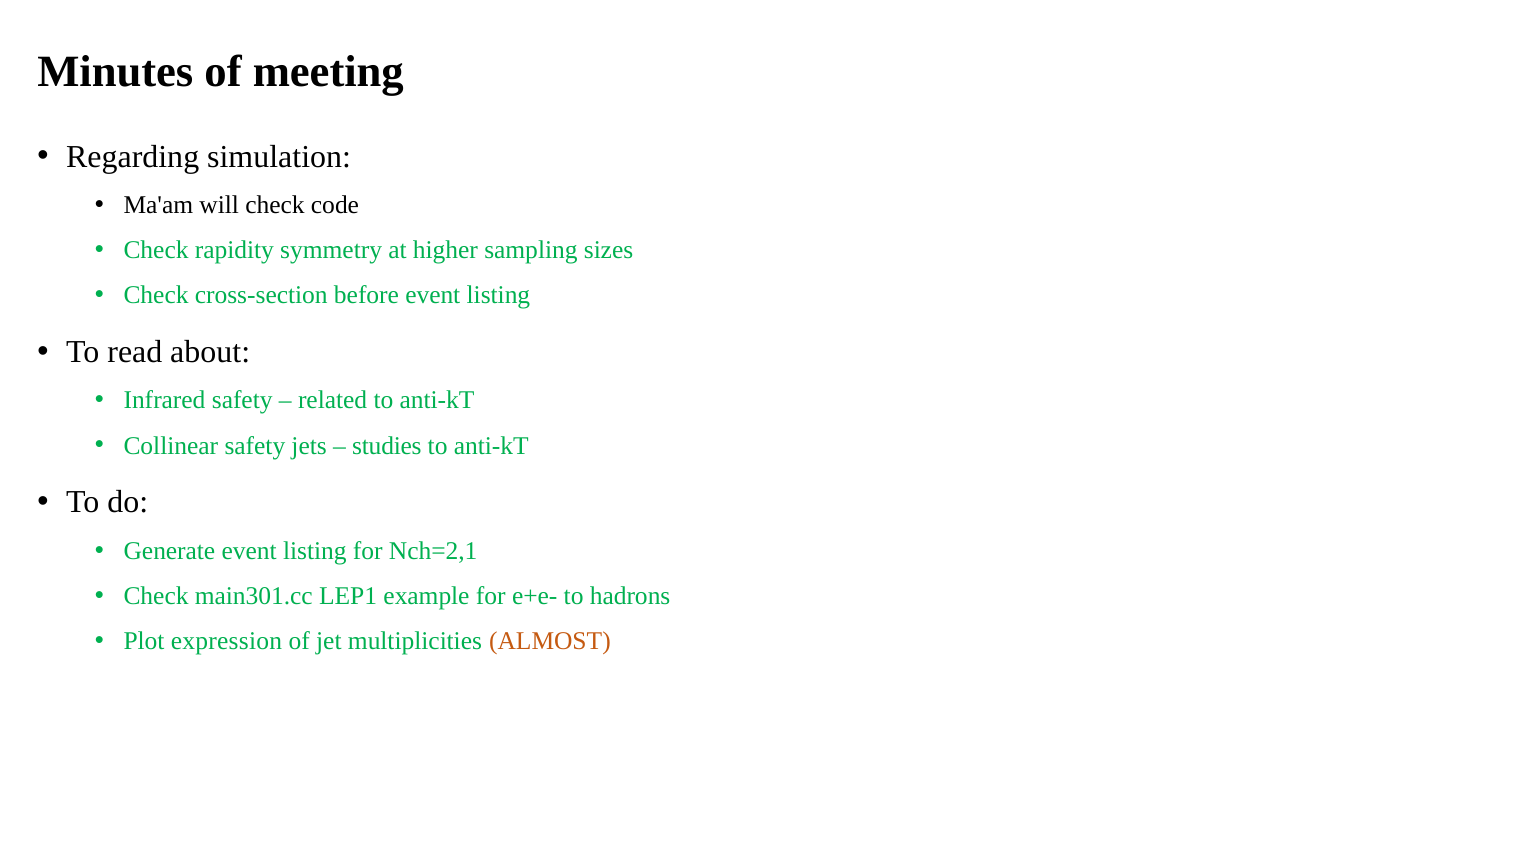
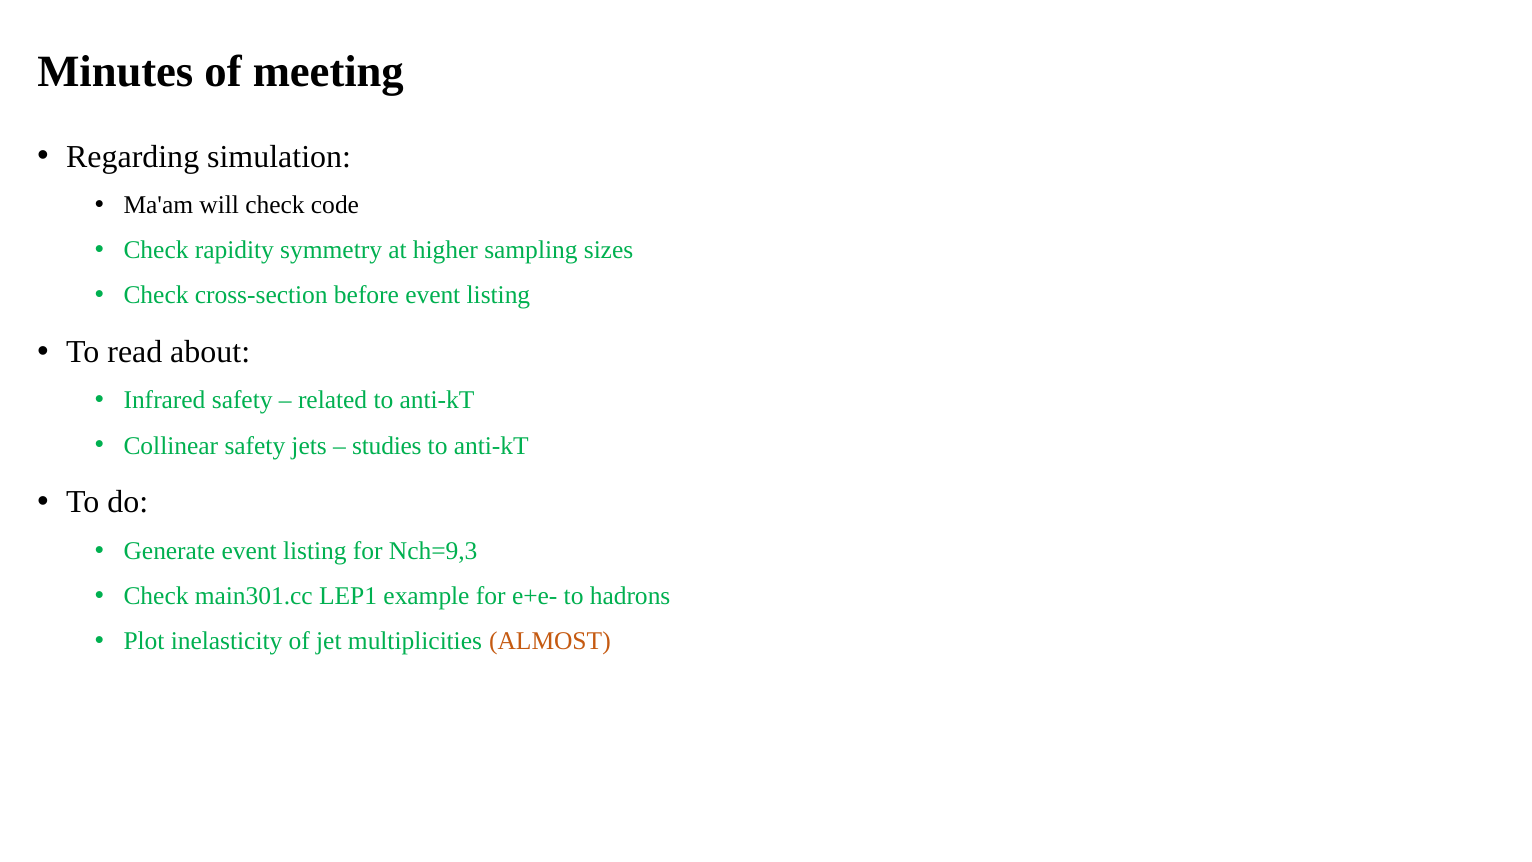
Nch=2,1: Nch=2,1 -> Nch=9,3 (433, 551)
expression: expression -> inelasticity (227, 641)
